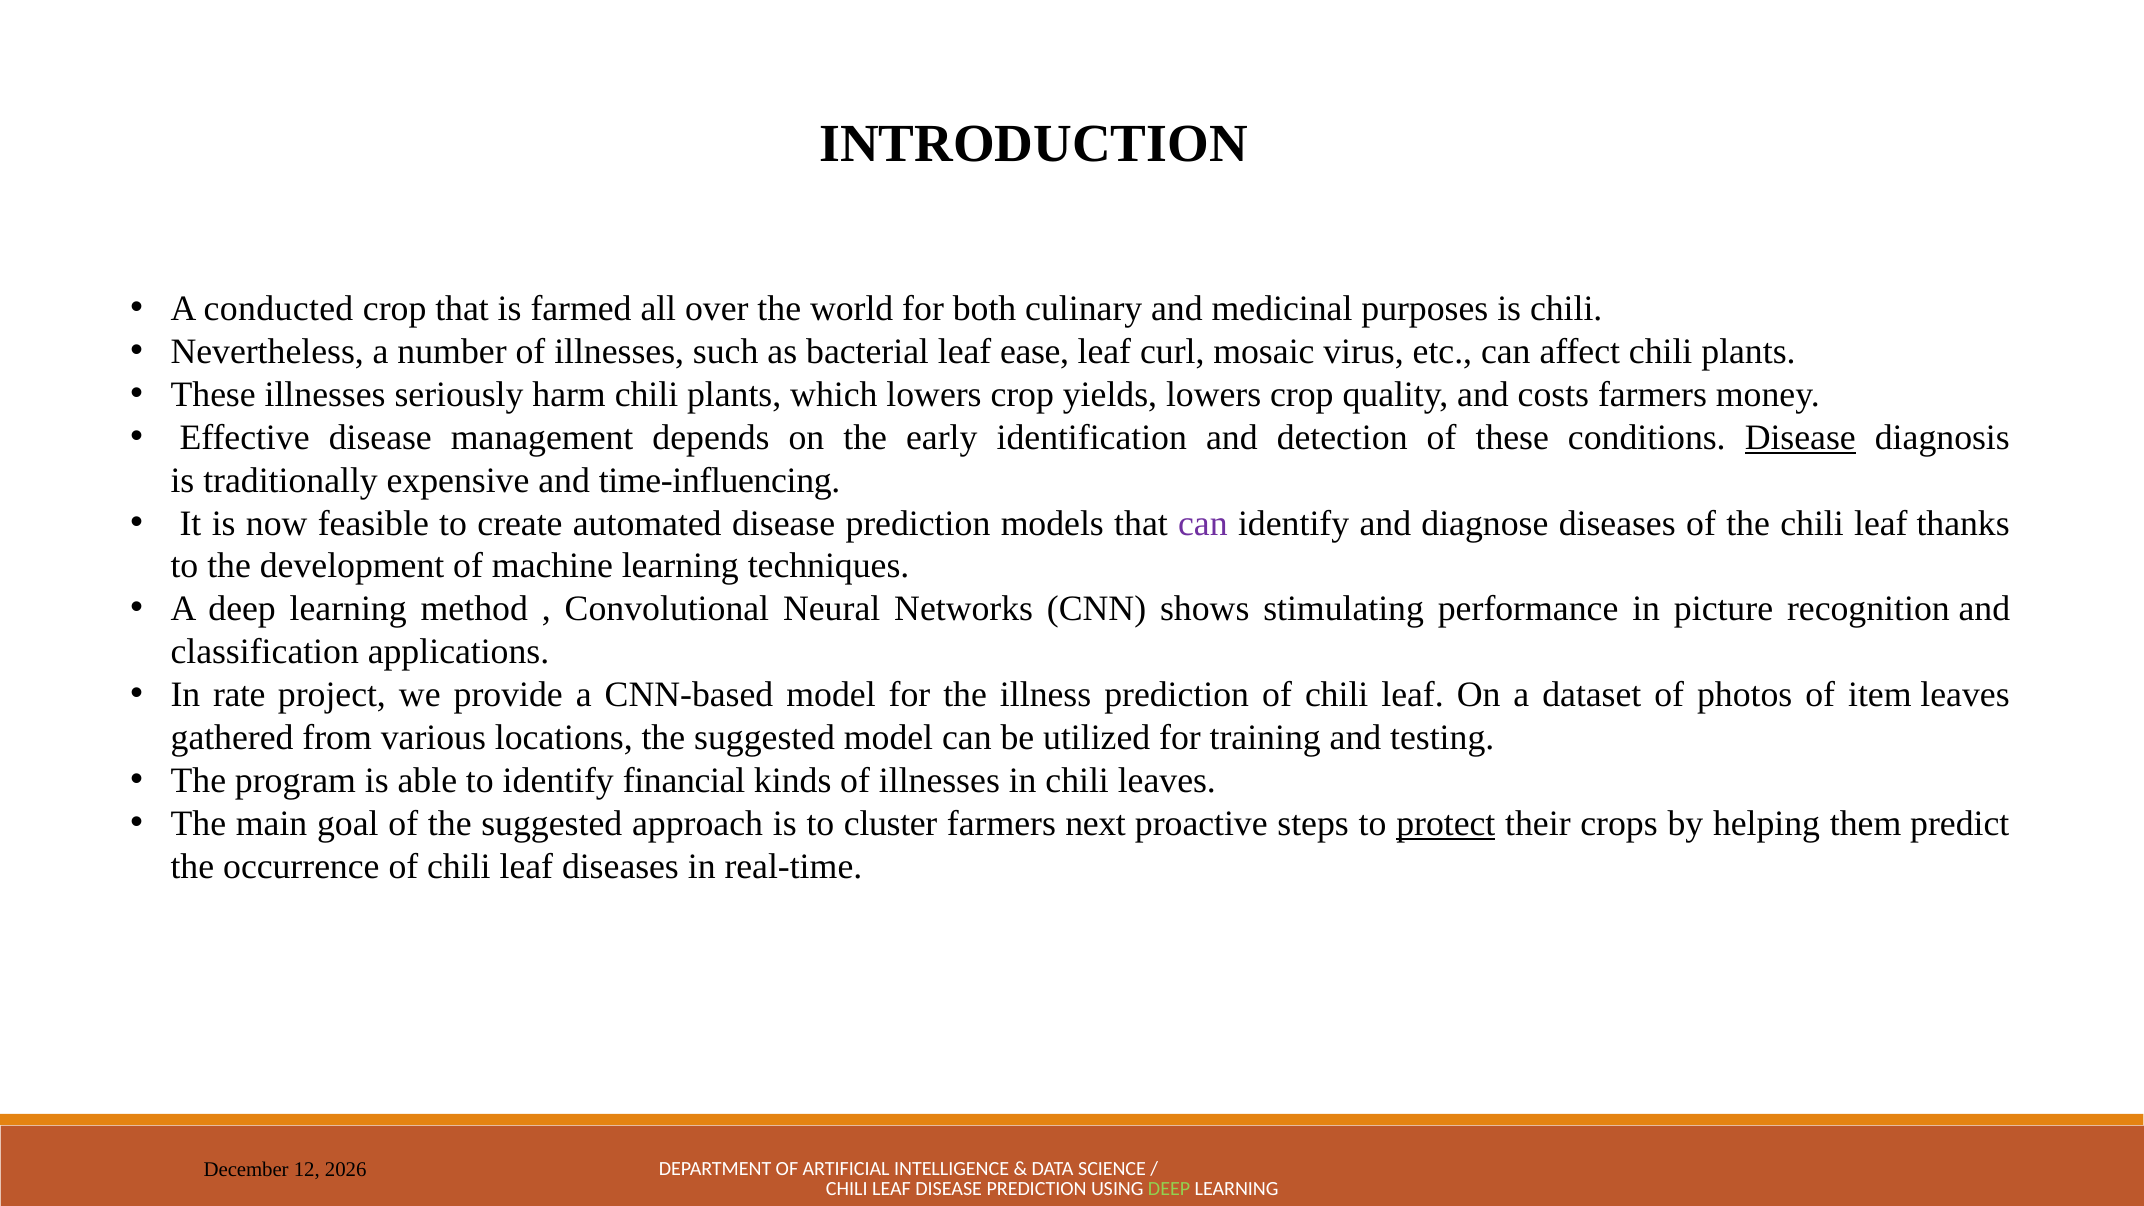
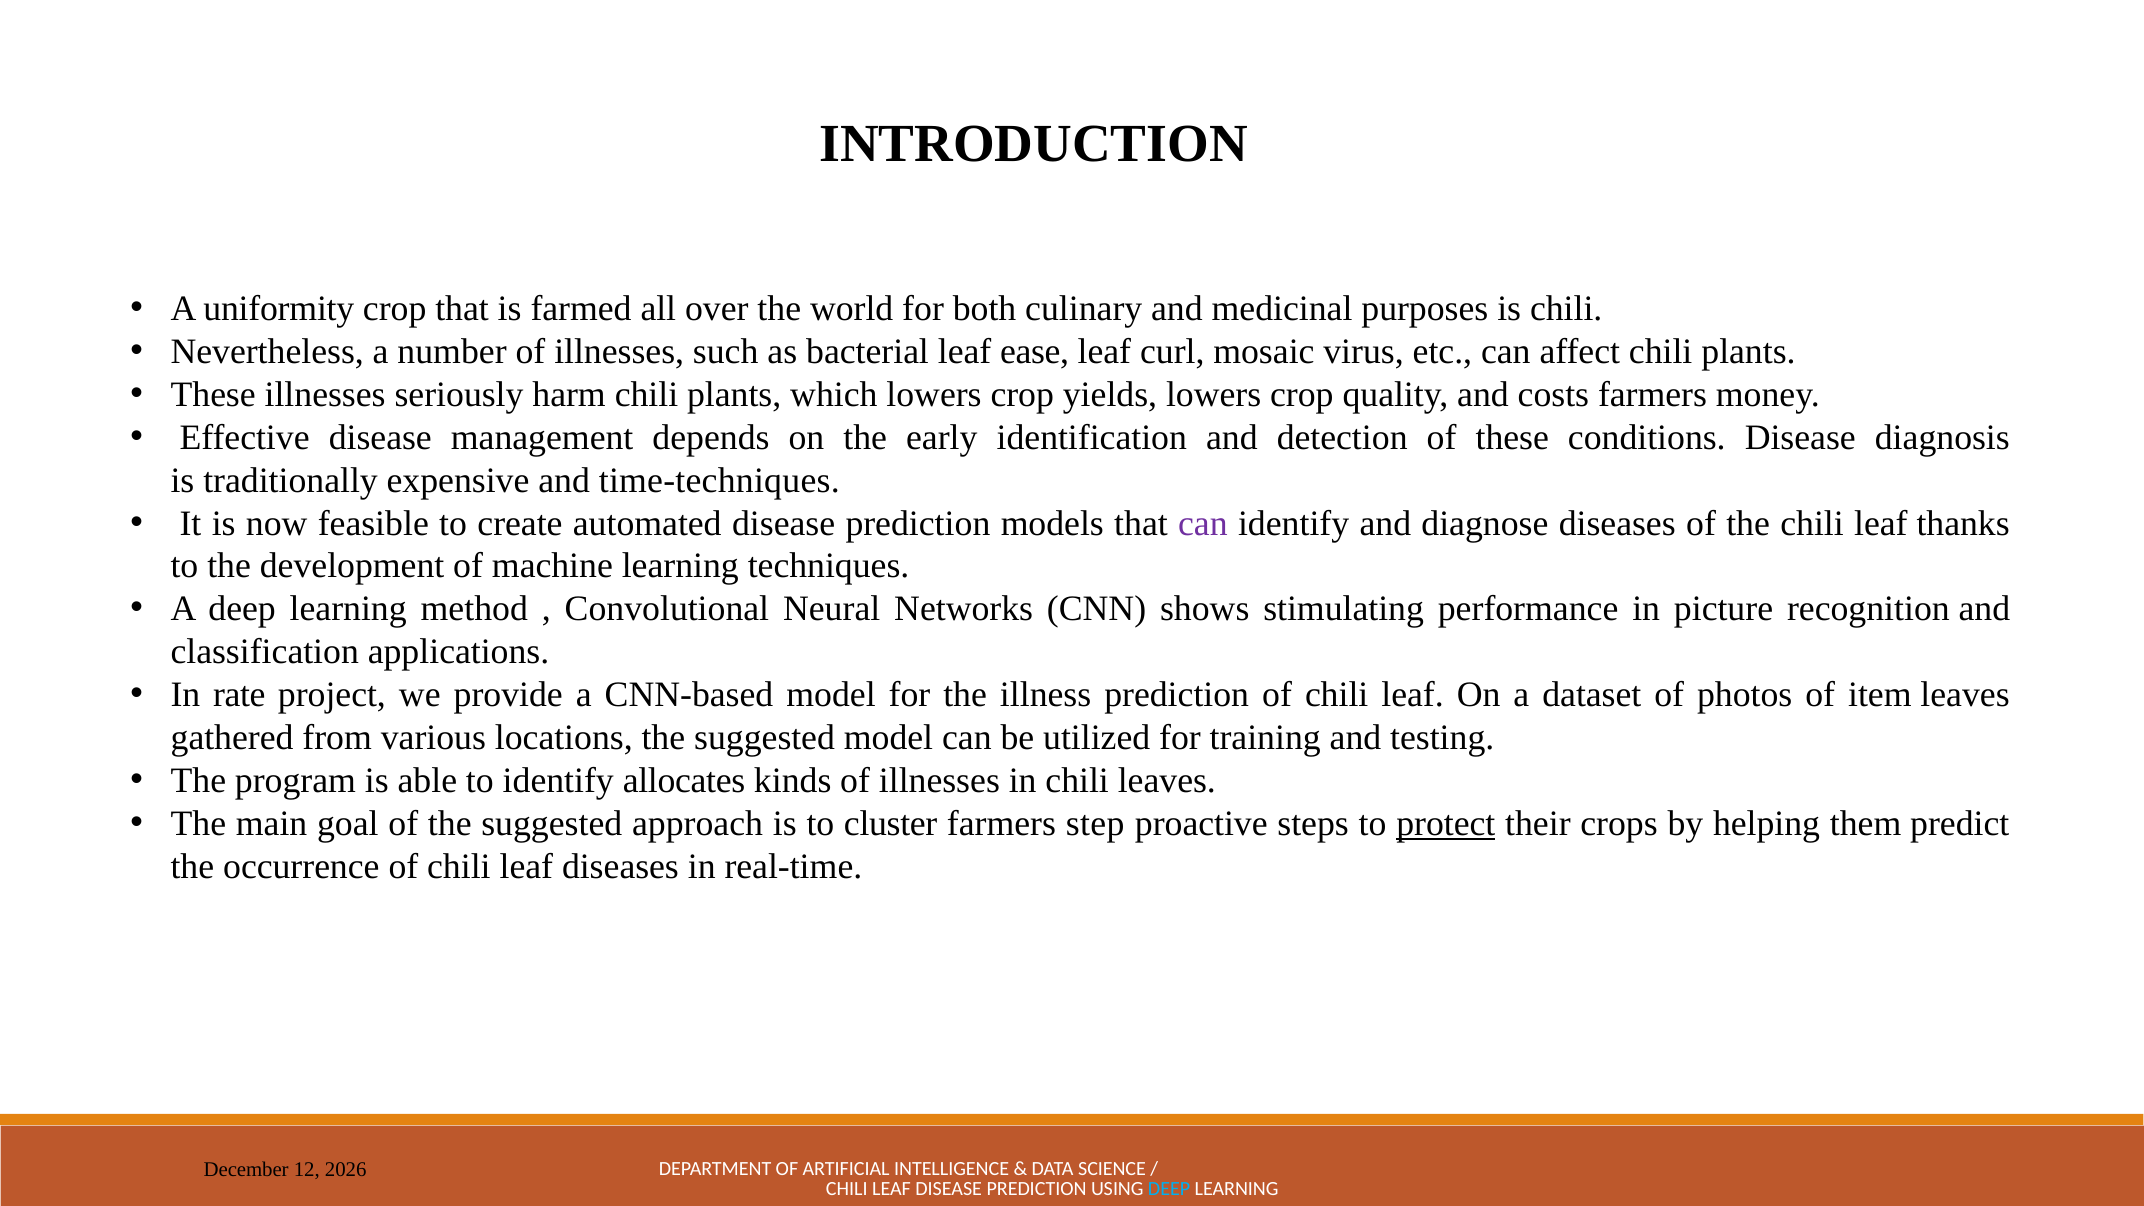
conducted: conducted -> uniformity (279, 309)
Disease underline: present -> none (1800, 438)
time-influencing: time-influencing -> time-techniques (719, 480)
financial: financial -> allocates (684, 781)
next: next -> step (1095, 823)
DEEP colour: light green -> light blue (1169, 1189)
